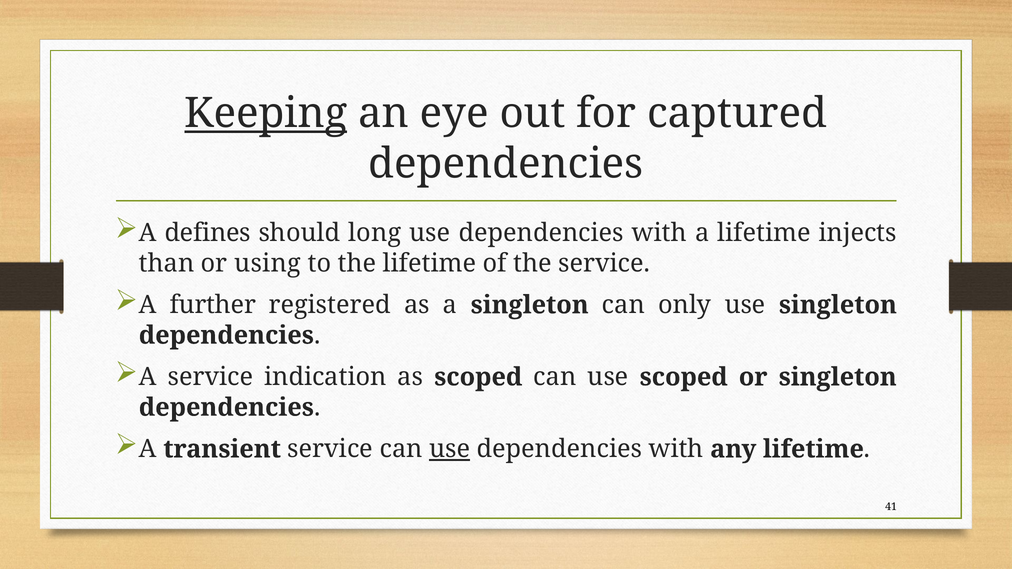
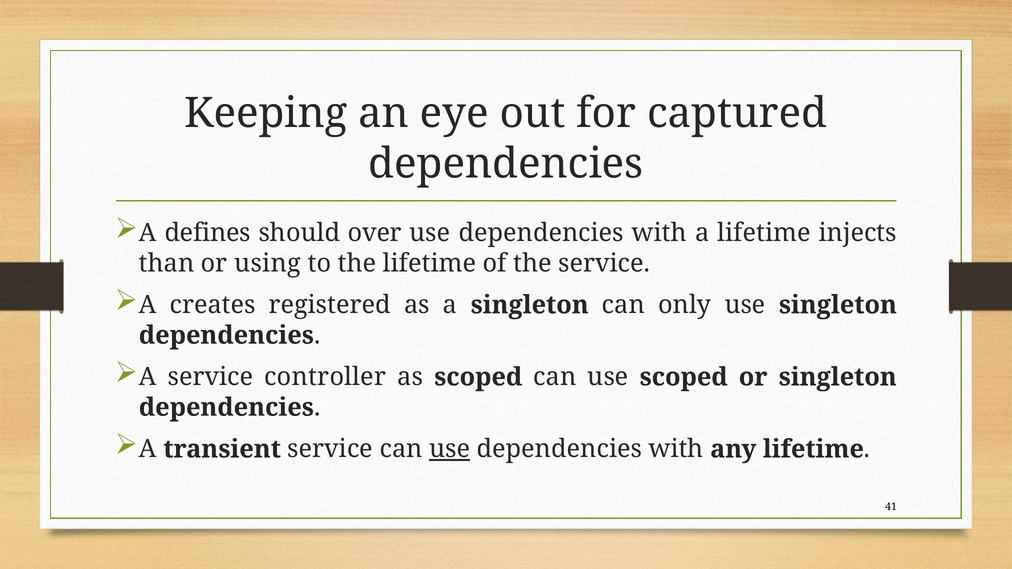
Keeping underline: present -> none (266, 114)
long: long -> over (375, 233)
further: further -> creates (213, 305)
indication: indication -> controller (325, 377)
